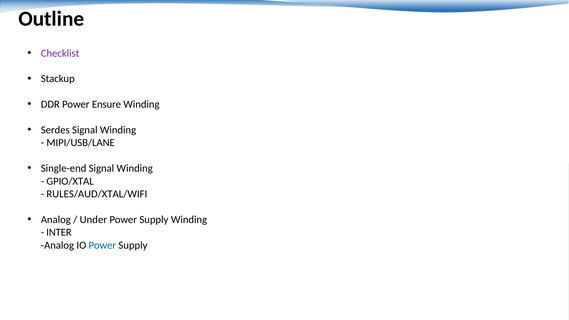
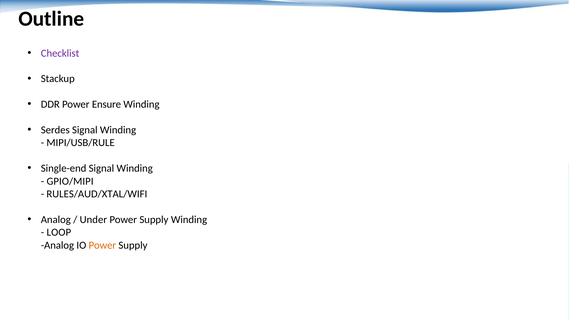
MIPI/USB/LANE: MIPI/USB/LANE -> MIPI/USB/RULE (81, 143)
GPIO/XTAL: GPIO/XTAL -> GPIO/MIPI (70, 181)
INTER: INTER -> LOOP (59, 232)
Power colour: blue -> orange (102, 245)
